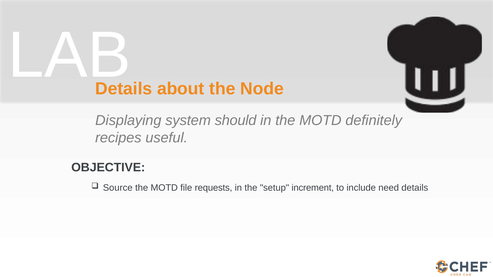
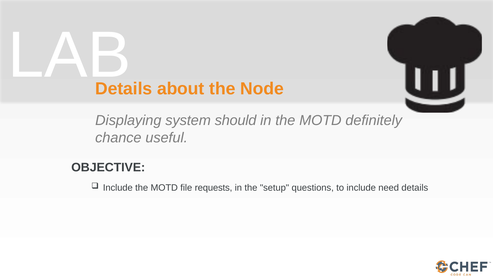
recipes: recipes -> chance (118, 138)
Source: Source -> Include (118, 188)
increment: increment -> questions (313, 188)
